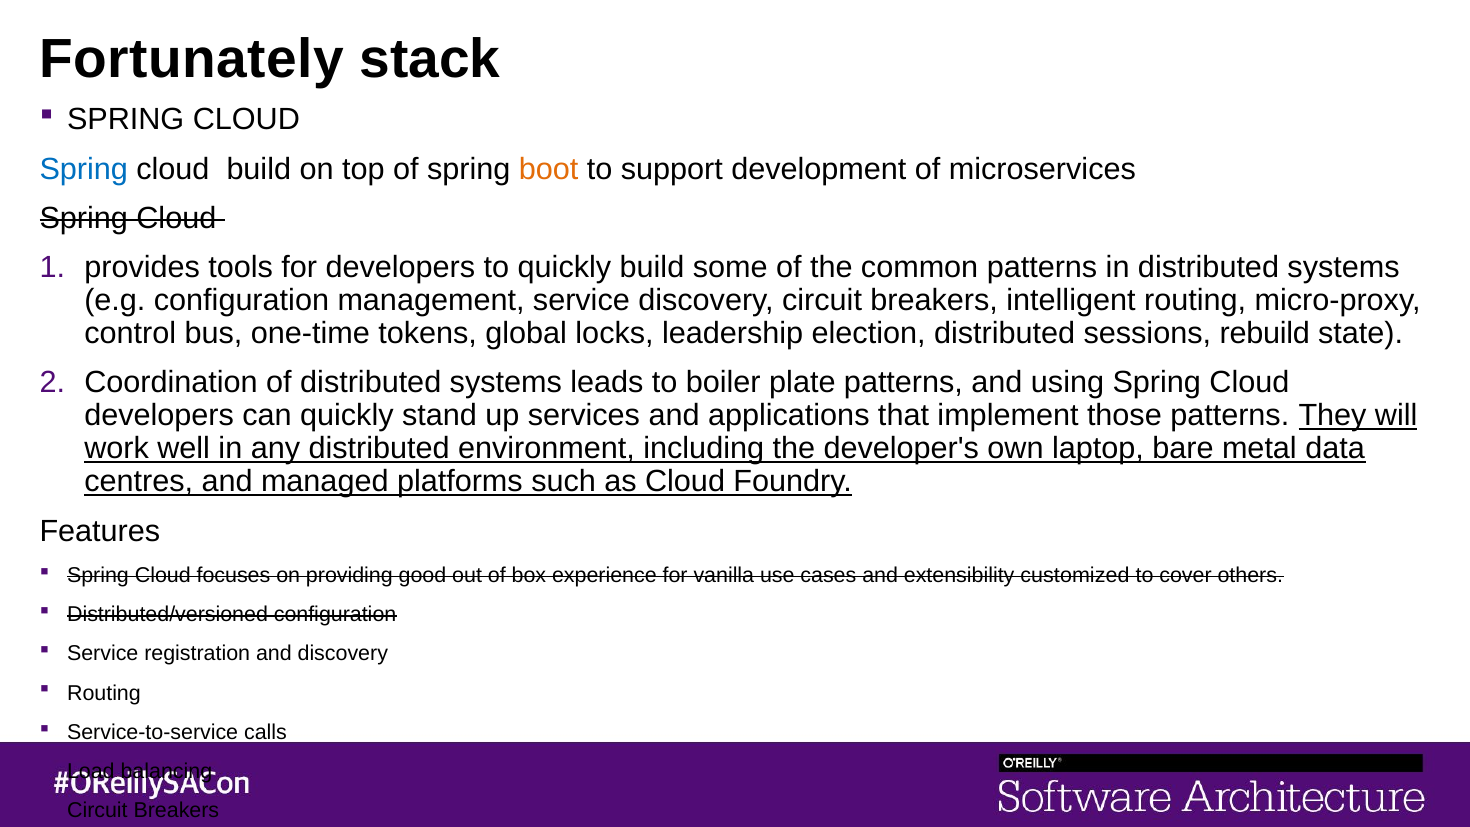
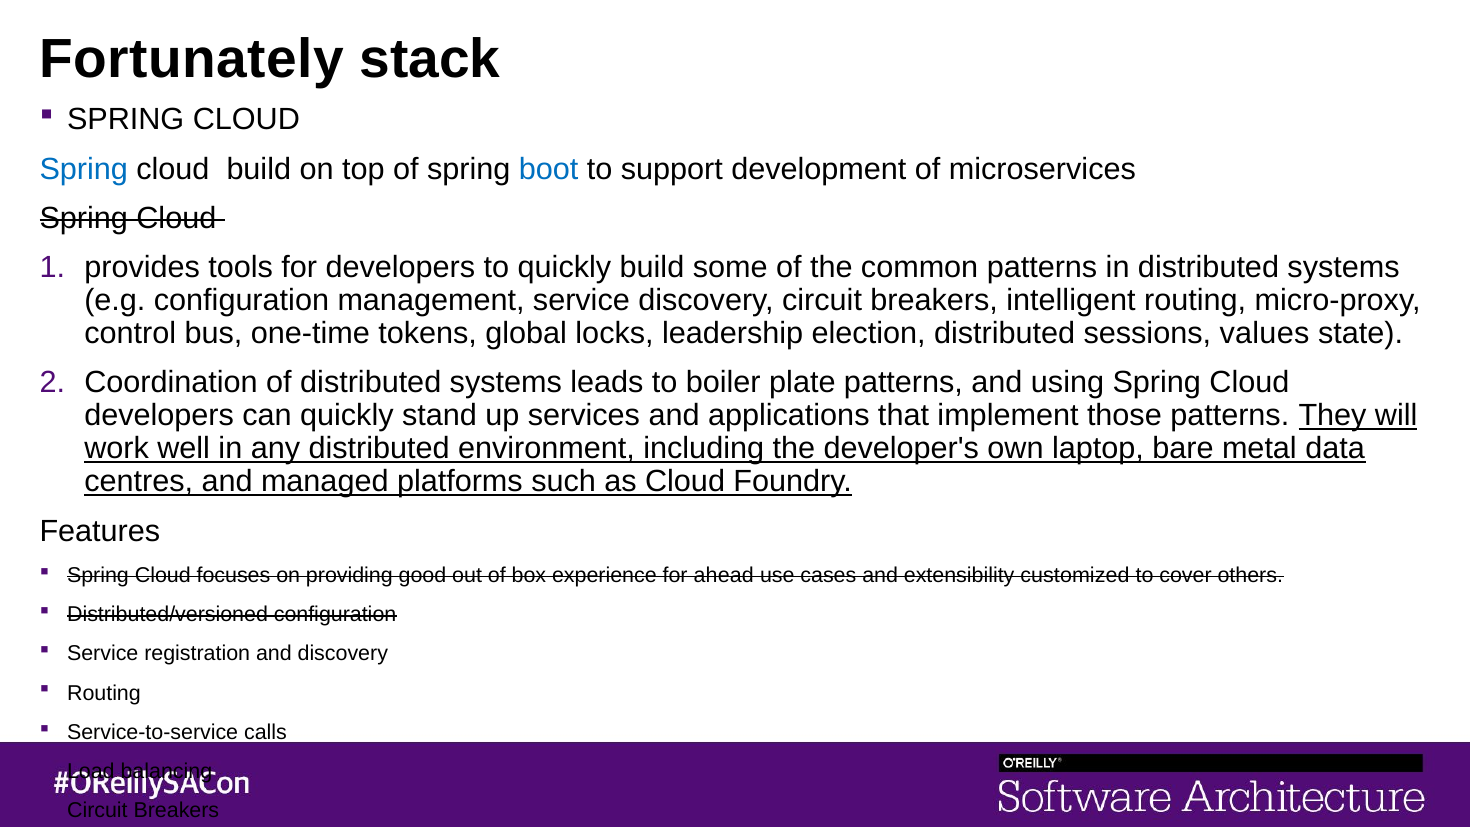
boot colour: orange -> blue (549, 169)
rebuild: rebuild -> values (1264, 333)
vanilla: vanilla -> ahead (724, 575)
